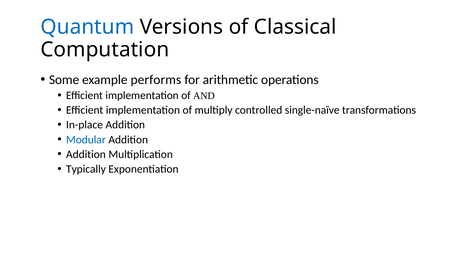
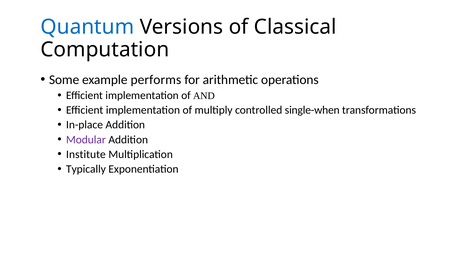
single-naïve: single-naïve -> single-when (312, 110)
Modular colour: blue -> purple (86, 139)
Addition: Addition -> Institute (86, 154)
